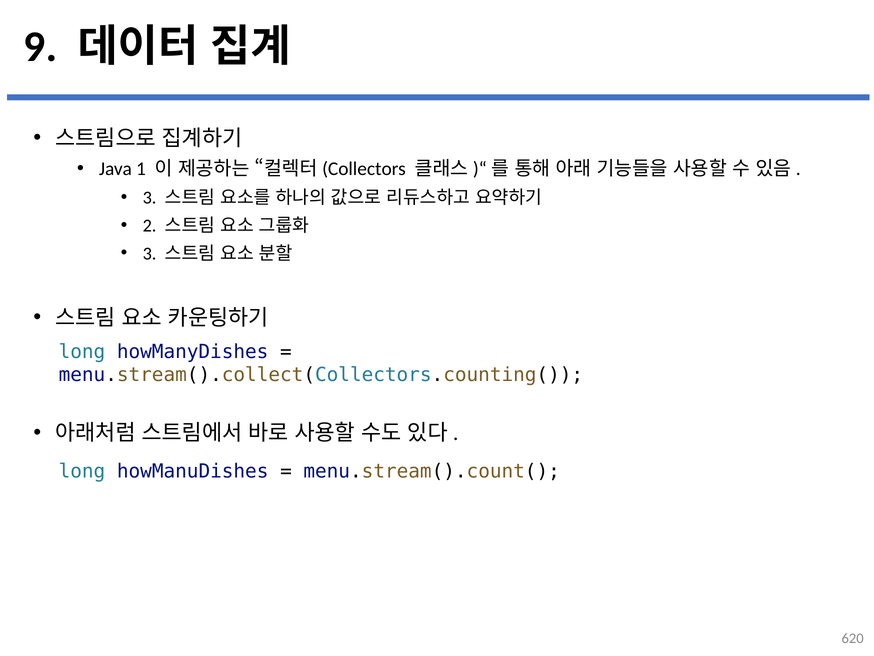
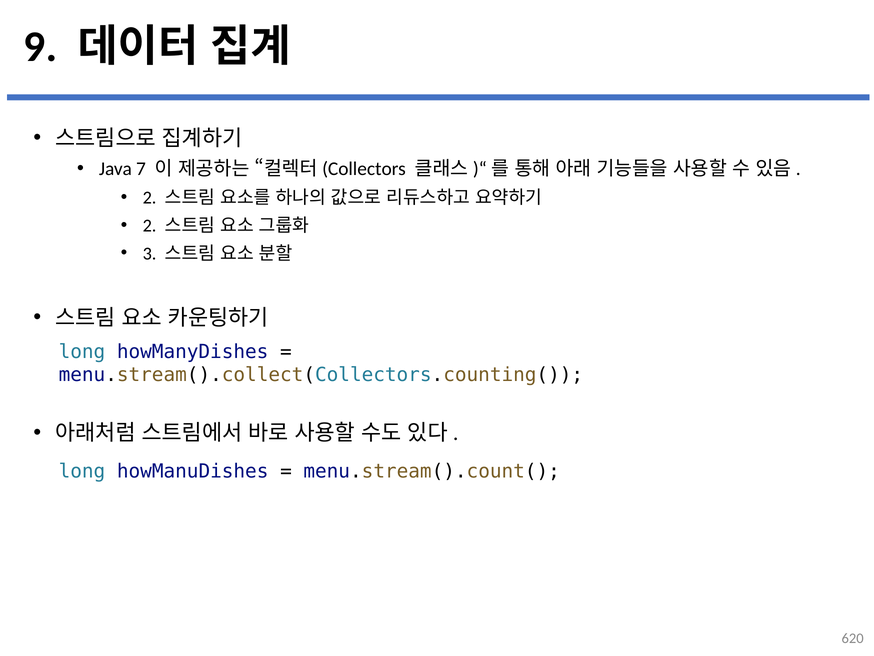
1: 1 -> 7 (141, 169)
3: 3 -> 2 (150, 197)
